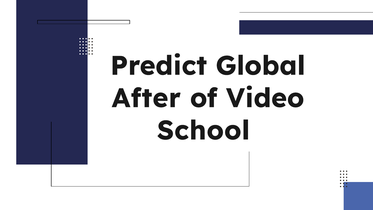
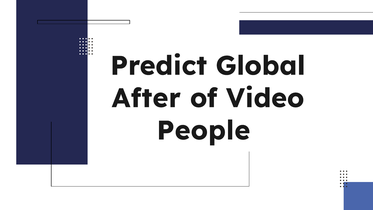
School: School -> People (203, 130)
